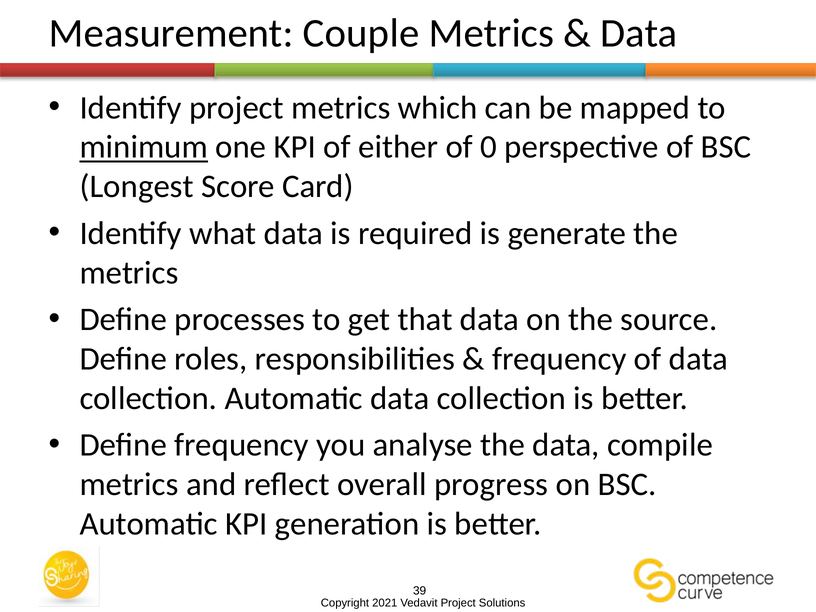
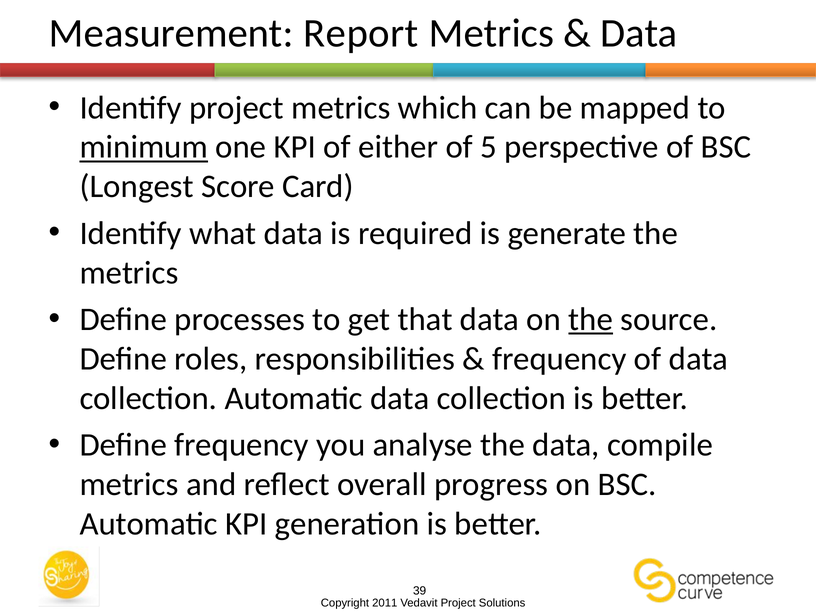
Couple: Couple -> Report (361, 33)
0: 0 -> 5 (489, 147)
the underline: none -> present (591, 319)
2021: 2021 -> 2011 (385, 603)
